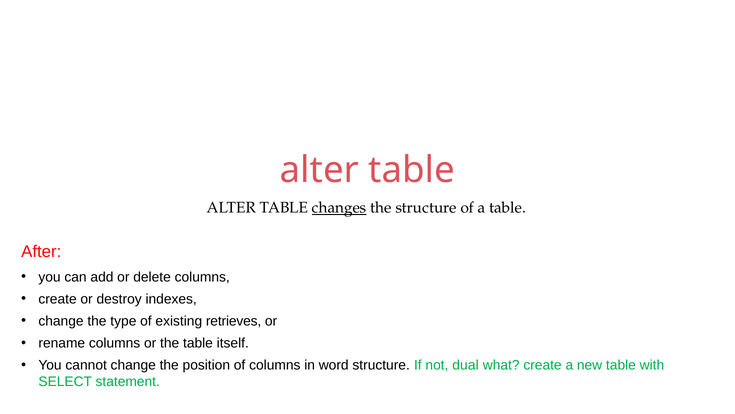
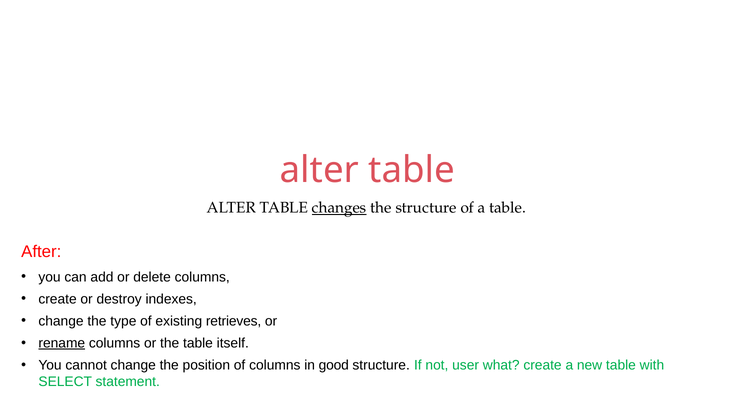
rename underline: none -> present (62, 343)
word: word -> good (334, 365)
dual: dual -> user (466, 365)
